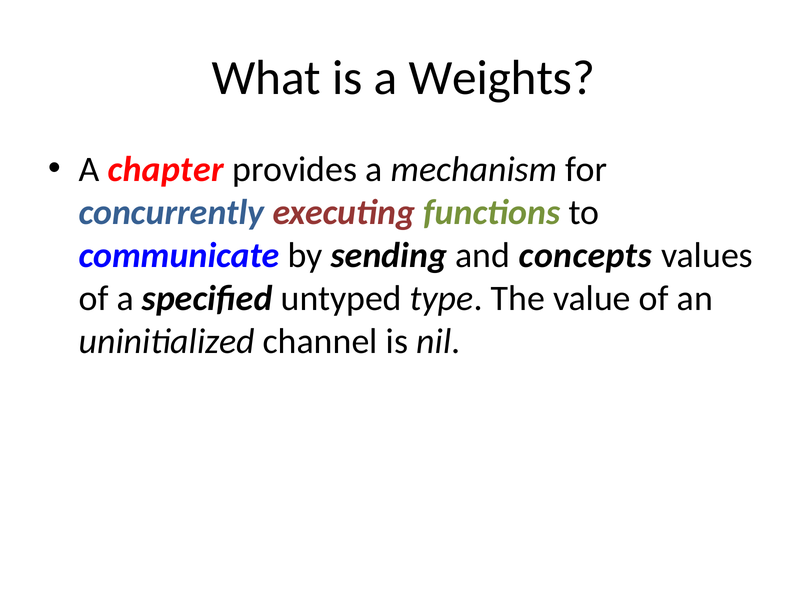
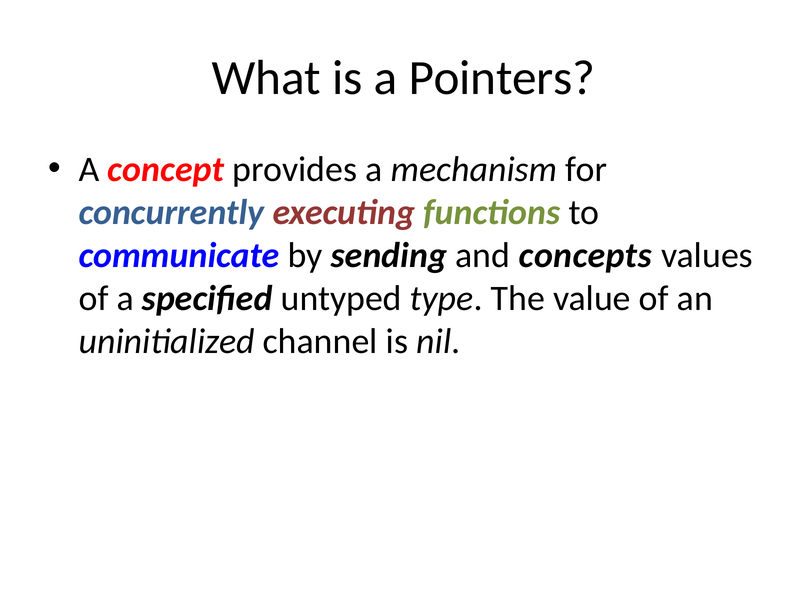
Weights: Weights -> Pointers (502, 78)
chapter: chapter -> concept (166, 169)
